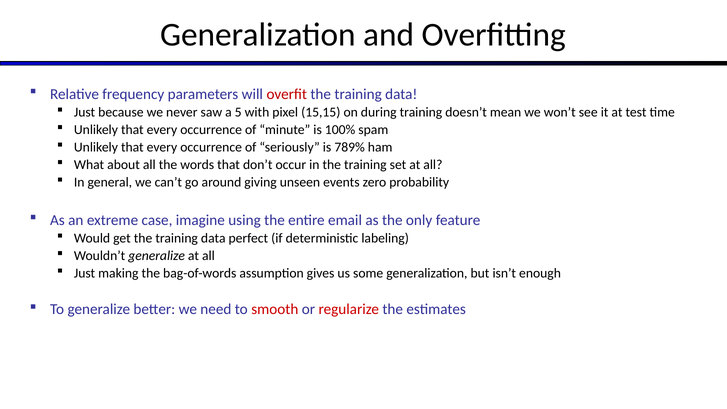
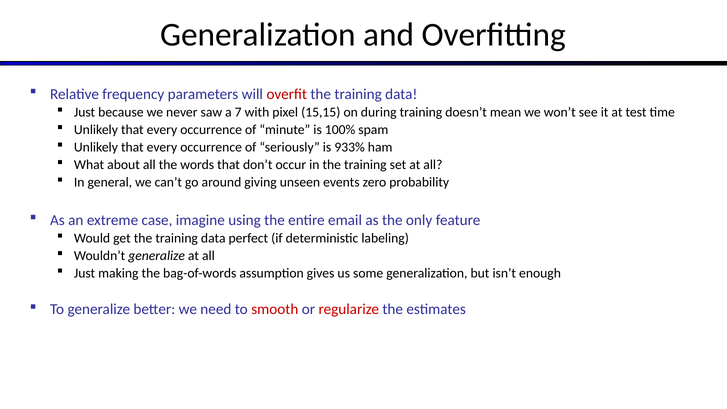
5: 5 -> 7 (238, 112)
789%: 789% -> 933% (350, 147)
